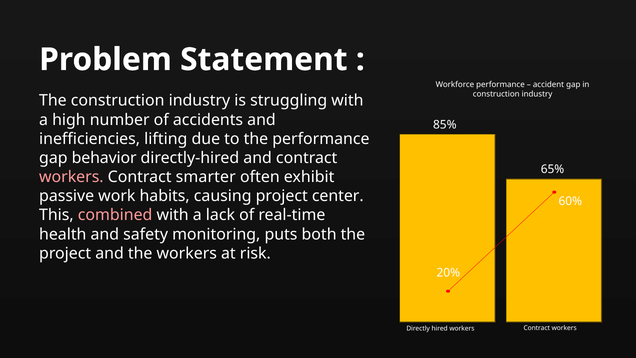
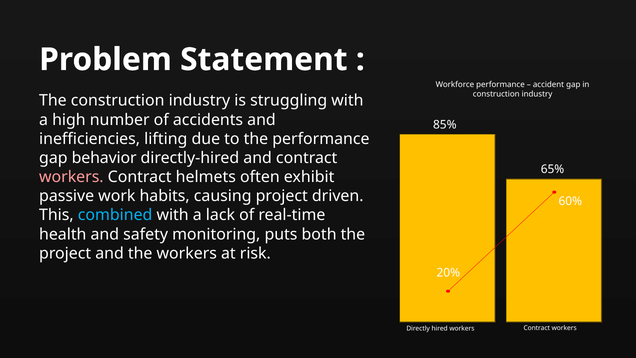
smarter: smarter -> helmets (206, 177)
center: center -> driven (338, 196)
combined colour: pink -> light blue (115, 215)
